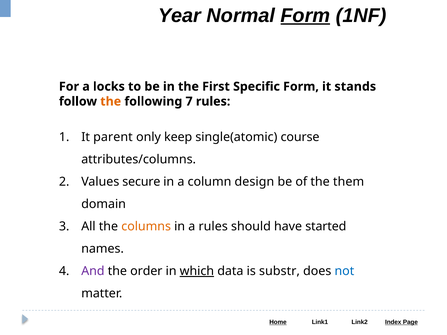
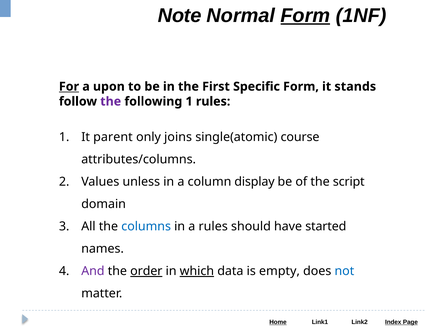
Year: Year -> Note (180, 16)
For underline: none -> present (69, 87)
locks: locks -> upon (109, 87)
the colour: orange -> purple (111, 102)
following 7: 7 -> 1 (189, 102)
keep: keep -> joins (178, 137)
secure: secure -> unless (141, 182)
design: design -> display (255, 182)
them: them -> script (349, 182)
columns colour: orange -> blue (146, 227)
order underline: none -> present (146, 271)
substr: substr -> empty (279, 271)
